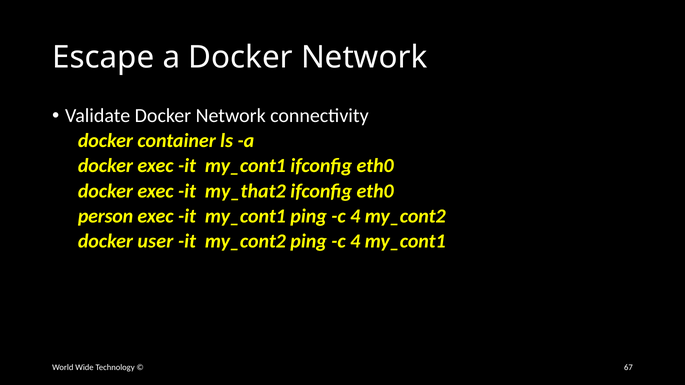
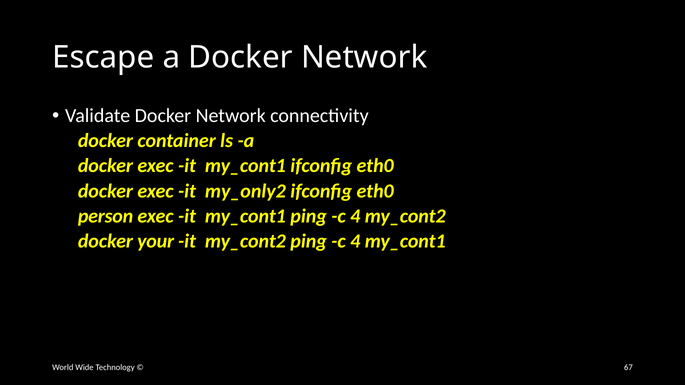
my_that2: my_that2 -> my_only2 (245, 191)
user: user -> your (156, 241)
